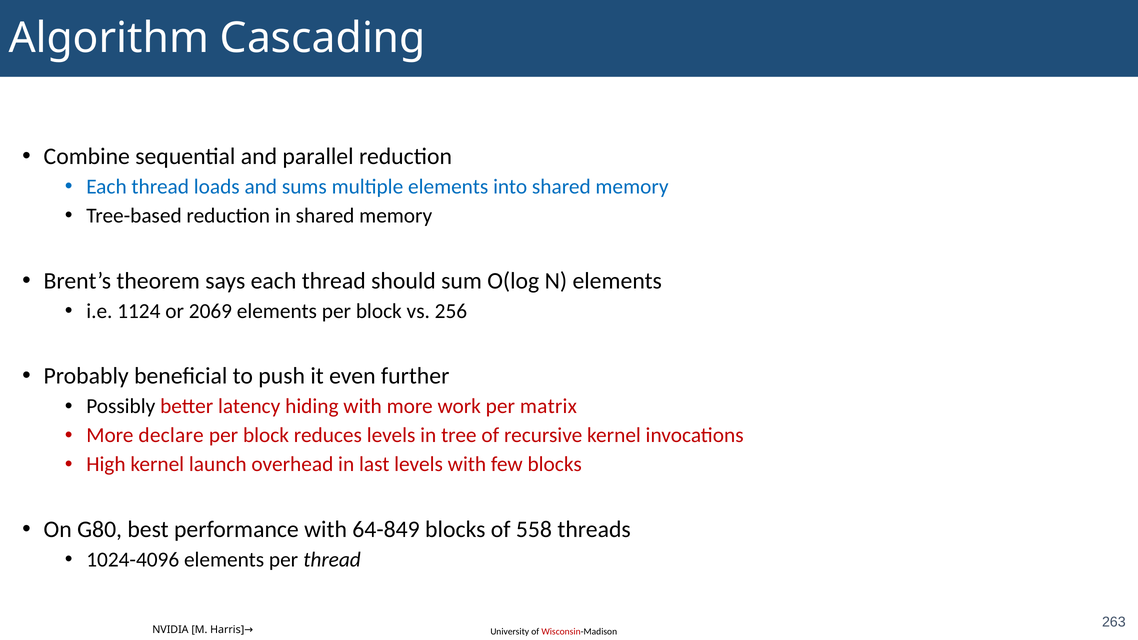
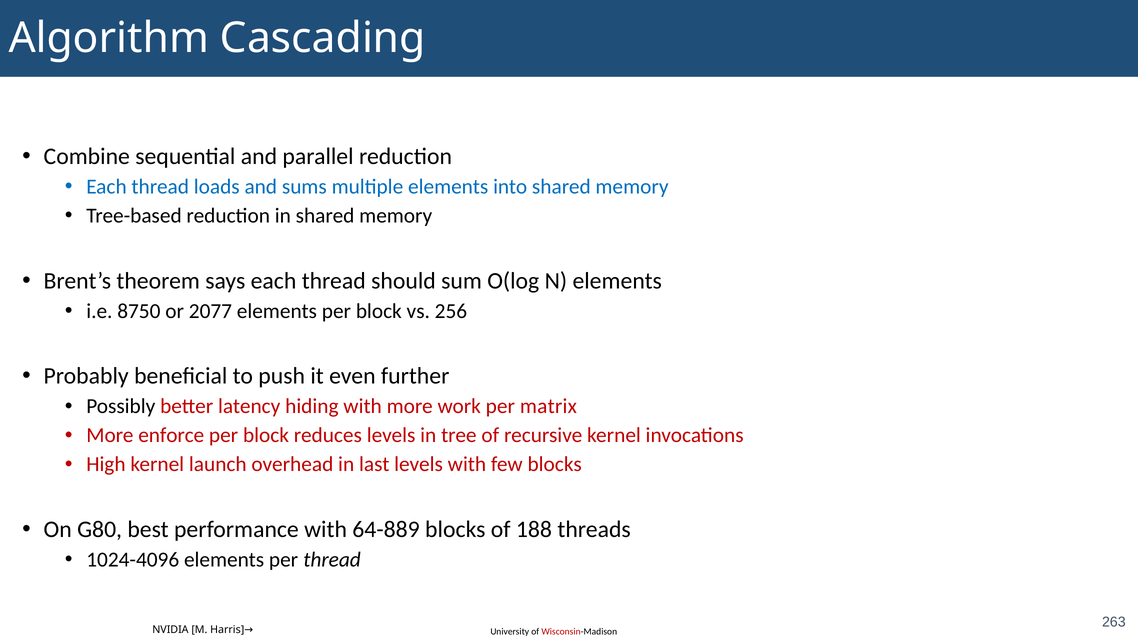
1124: 1124 -> 8750 (139, 311)
2069: 2069 -> 2077 (210, 311)
declare: declare -> enforce (171, 435)
64-849: 64-849 -> 64-889 (386, 529)
558: 558 -> 188 (534, 529)
